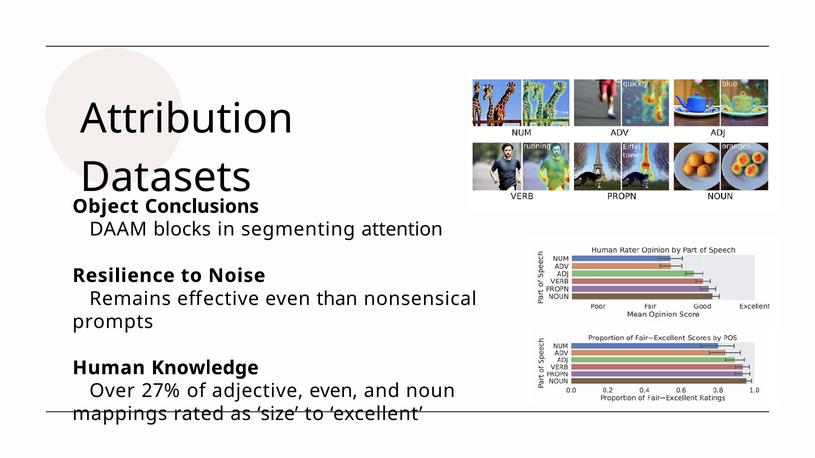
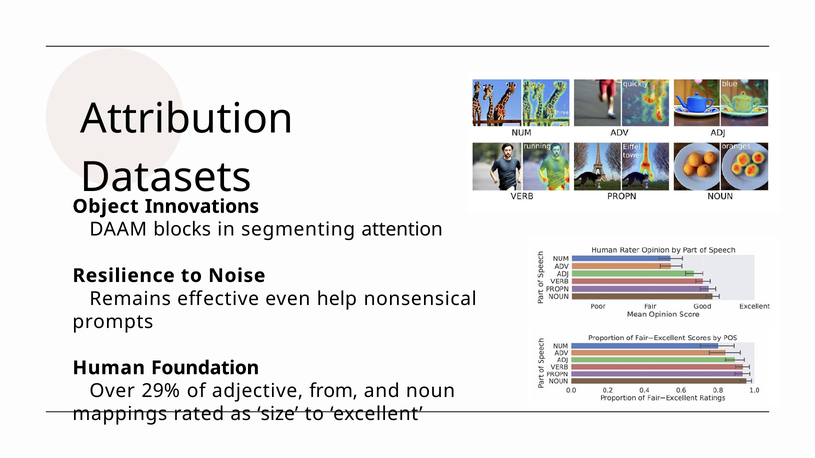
Conclusions: Conclusions -> Innovations (202, 207)
than: than -> help (337, 299)
Knowledge: Knowledge -> Foundation (205, 368)
27%: 27% -> 29% (161, 391)
adjective even: even -> from (334, 391)
